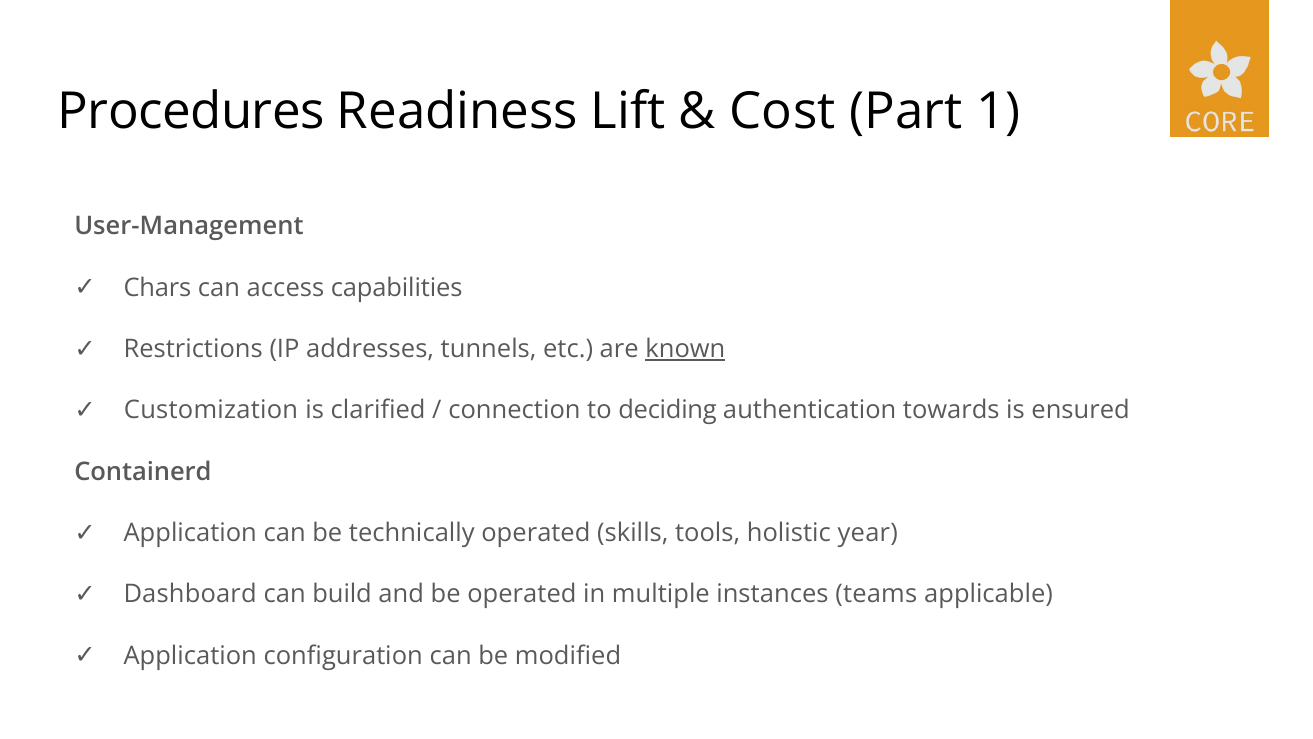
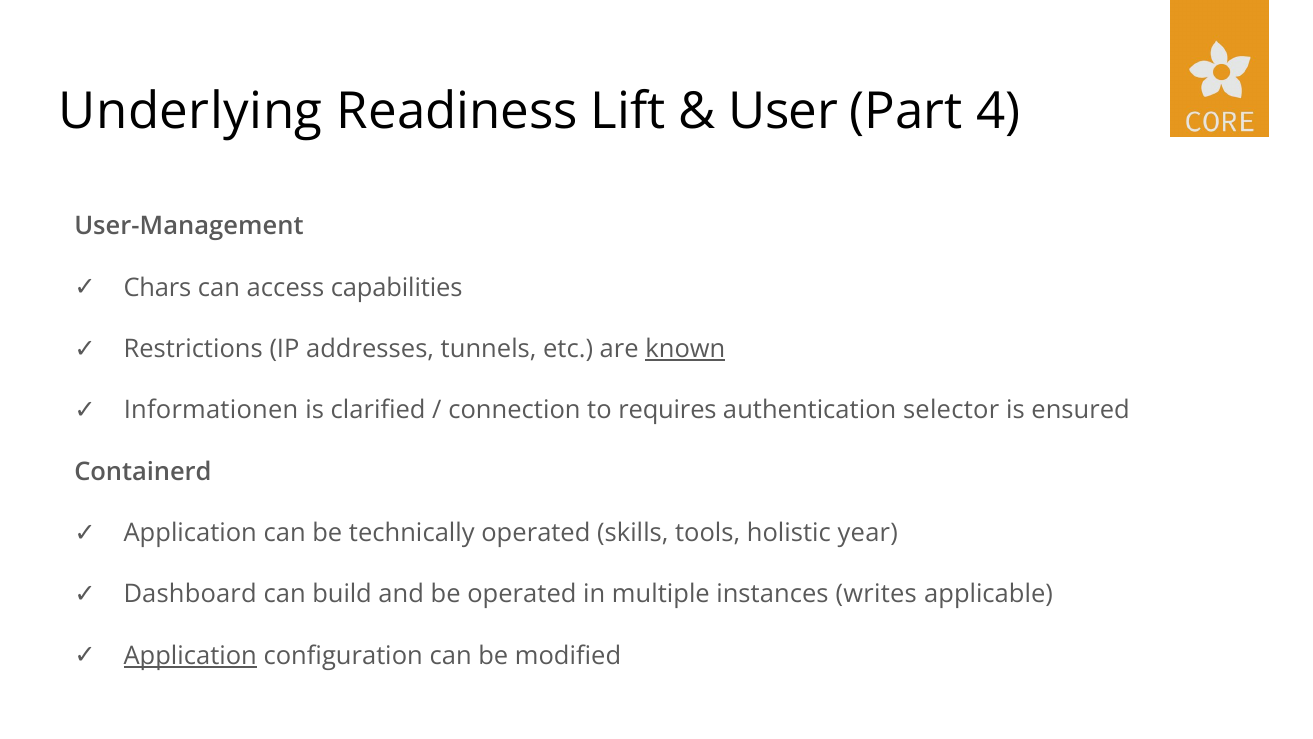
Procedures: Procedures -> Underlying (191, 111)
Cost: Cost -> User (783, 111)
1: 1 -> 4 (998, 111)
Customization: Customization -> Informationen (211, 410)
deciding: deciding -> requires (667, 410)
towards: towards -> selector (951, 410)
teams: teams -> writes (876, 594)
Application underline: none -> present (190, 656)
